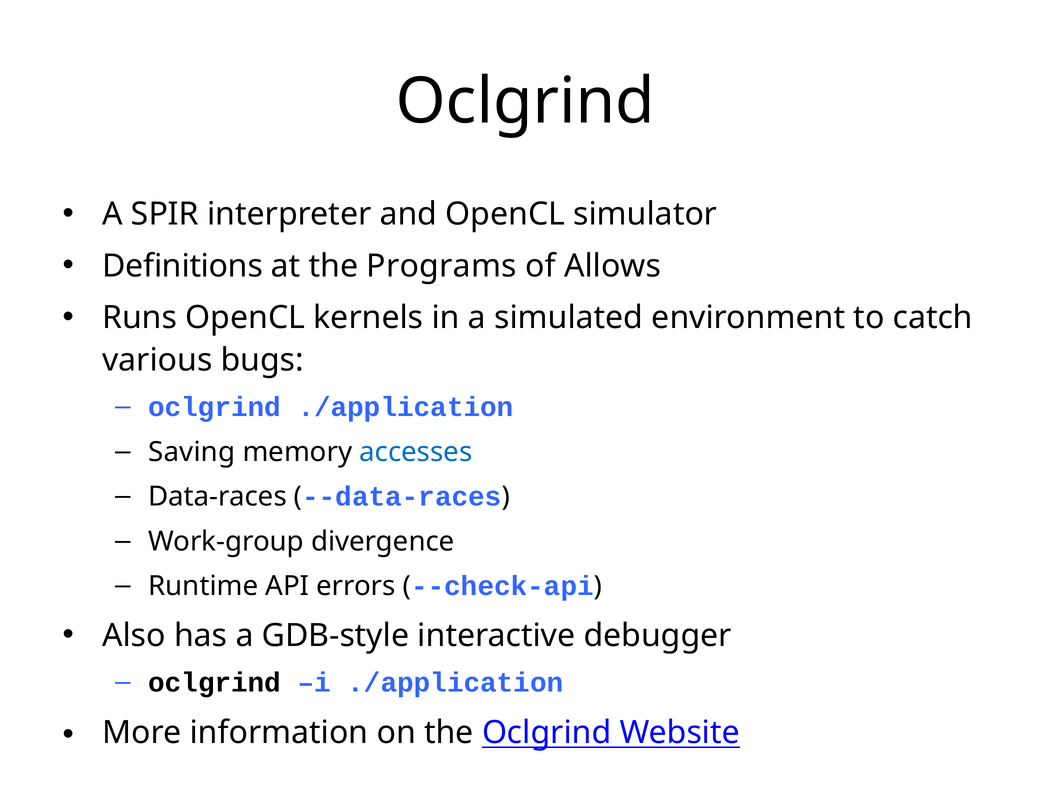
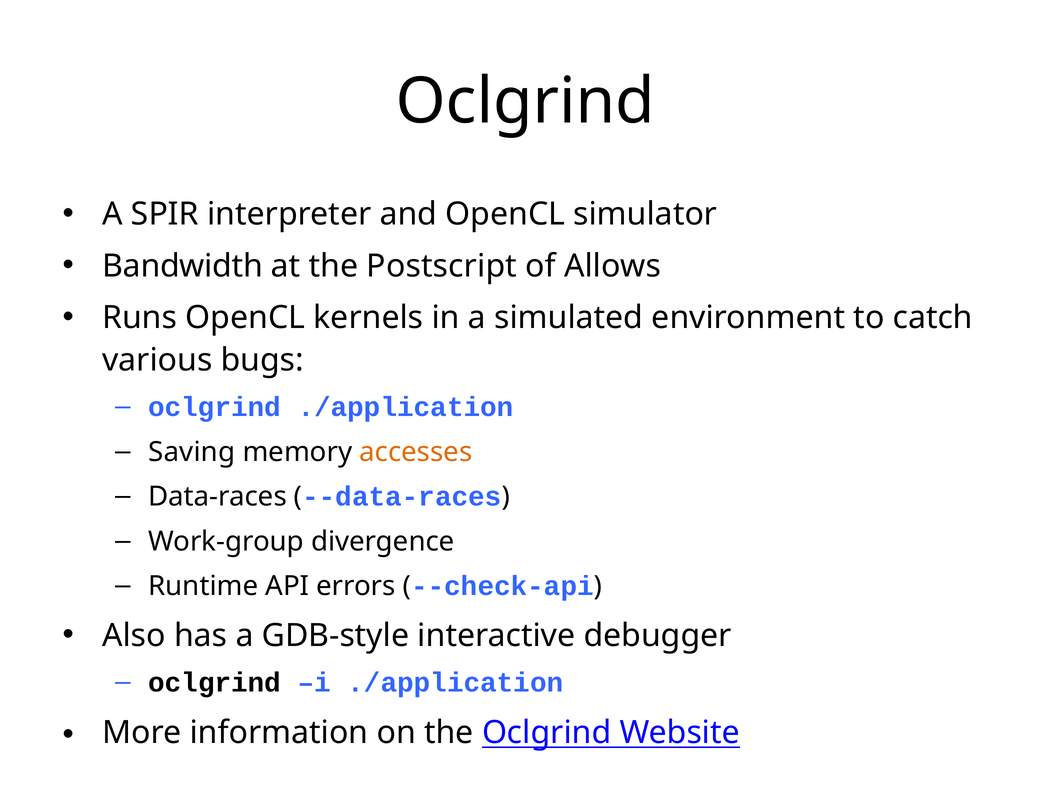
Definitions: Definitions -> Bandwidth (183, 266)
Programs: Programs -> Postscript (442, 266)
accesses colour: blue -> orange (416, 452)
